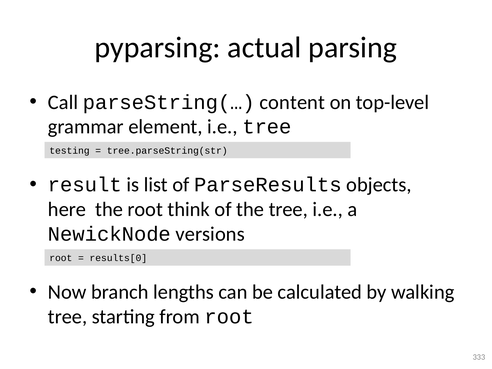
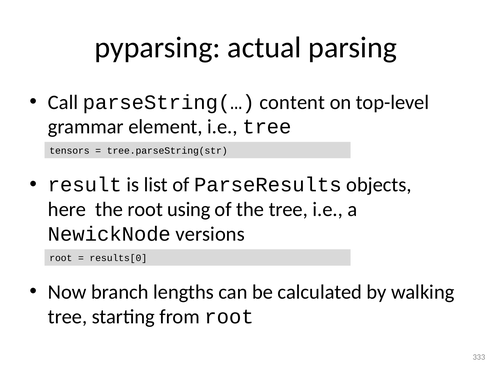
testing: testing -> tensors (69, 151)
think: think -> using (189, 209)
